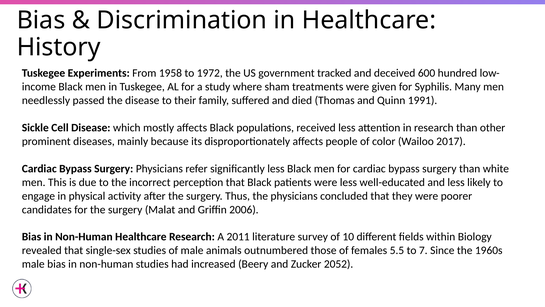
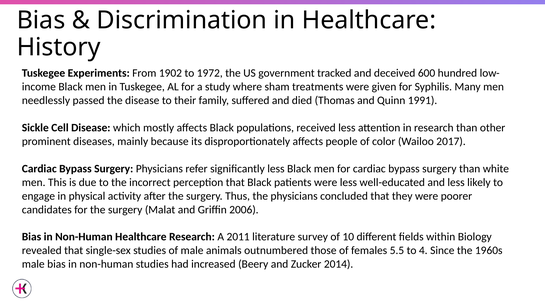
1958: 1958 -> 1902 (170, 73)
7: 7 -> 4 (423, 250)
2052: 2052 -> 2014 (339, 264)
